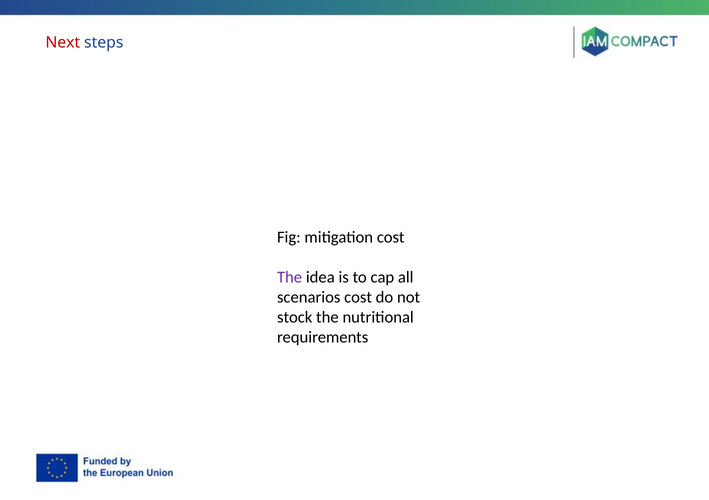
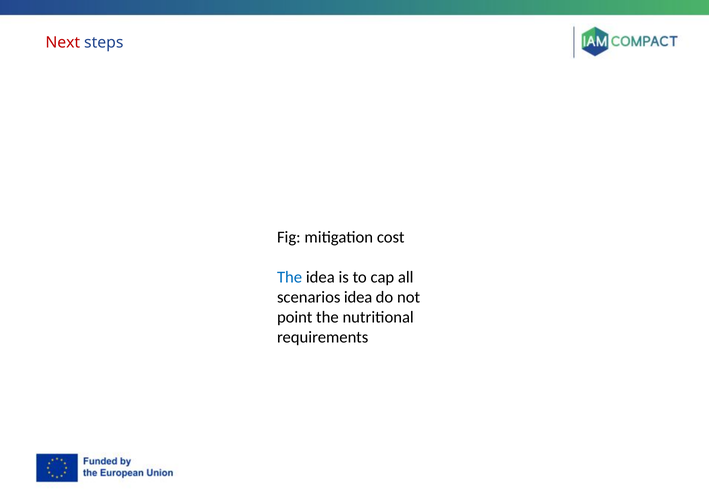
The colour: purple -> blue (290, 278)
scenarios cost: cost -> idea (358, 298)
stock: stock -> point (295, 318)
